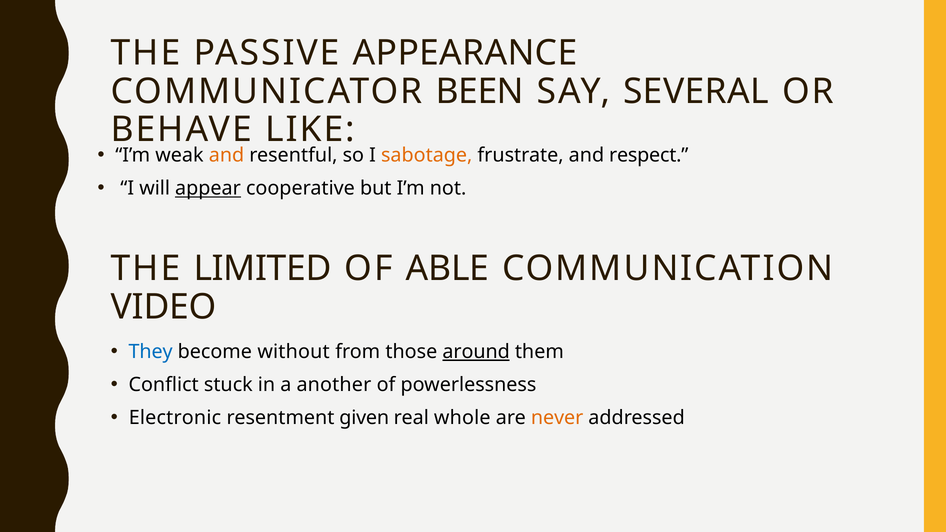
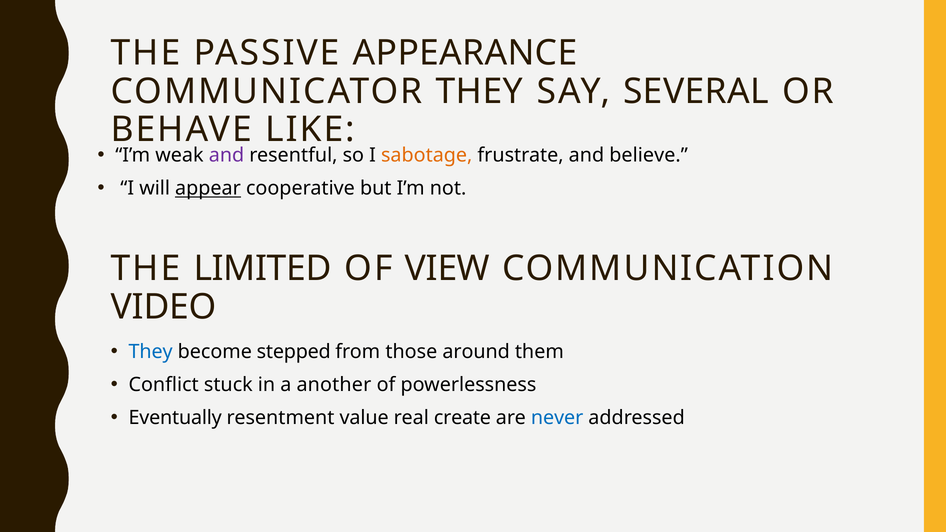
COMMUNICATOR BEEN: BEEN -> THEY (479, 91)
and colour: orange -> purple (227, 156)
respect: respect -> believe (649, 156)
ABLE: ABLE -> VIEW (447, 269)
without: without -> stepped (294, 352)
around underline: present -> none (476, 352)
Electronic: Electronic -> Eventually (175, 418)
given: given -> value (364, 418)
whole: whole -> create (462, 418)
never colour: orange -> blue (557, 418)
